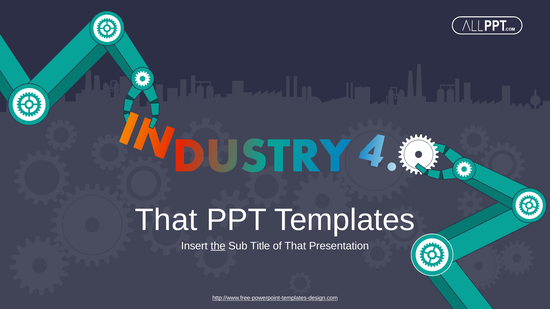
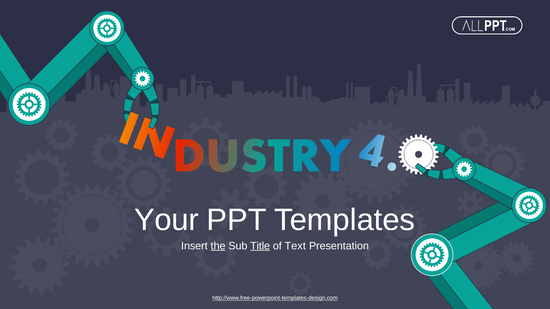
That: That -> Your (166, 220)
Title underline: none -> present (260, 246)
of That: That -> Text (295, 246)
